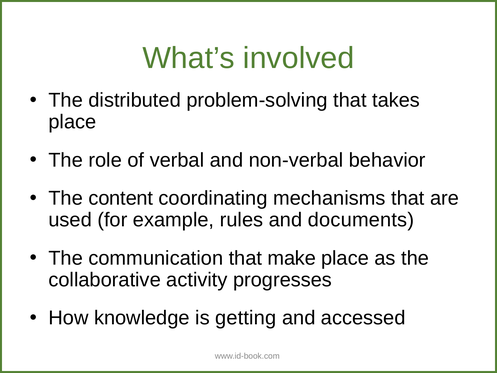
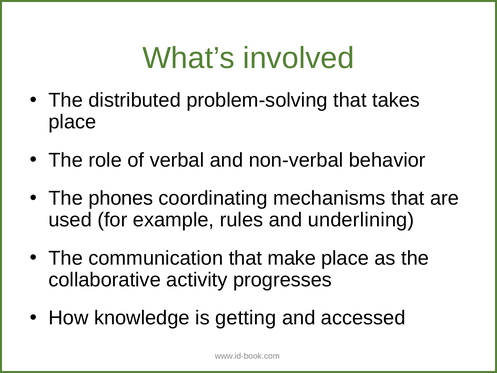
content: content -> phones (121, 198)
documents: documents -> underlining (361, 220)
